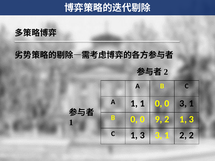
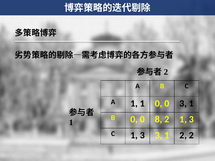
9: 9 -> 8 (159, 119)
